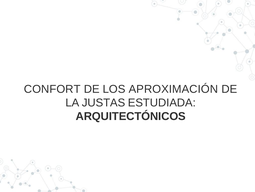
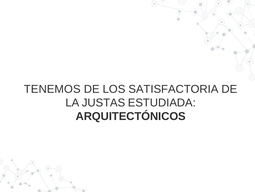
CONFORT: CONFORT -> TENEMOS (52, 89)
APROXIMACIÓN: APROXIMACIÓN -> SATISFACTORIA (173, 89)
